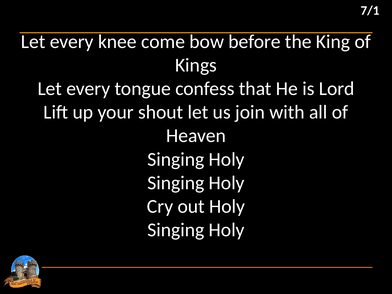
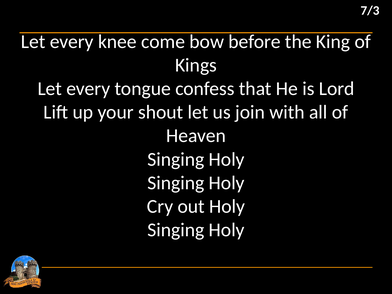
7/1: 7/1 -> 7/3 (370, 11)
